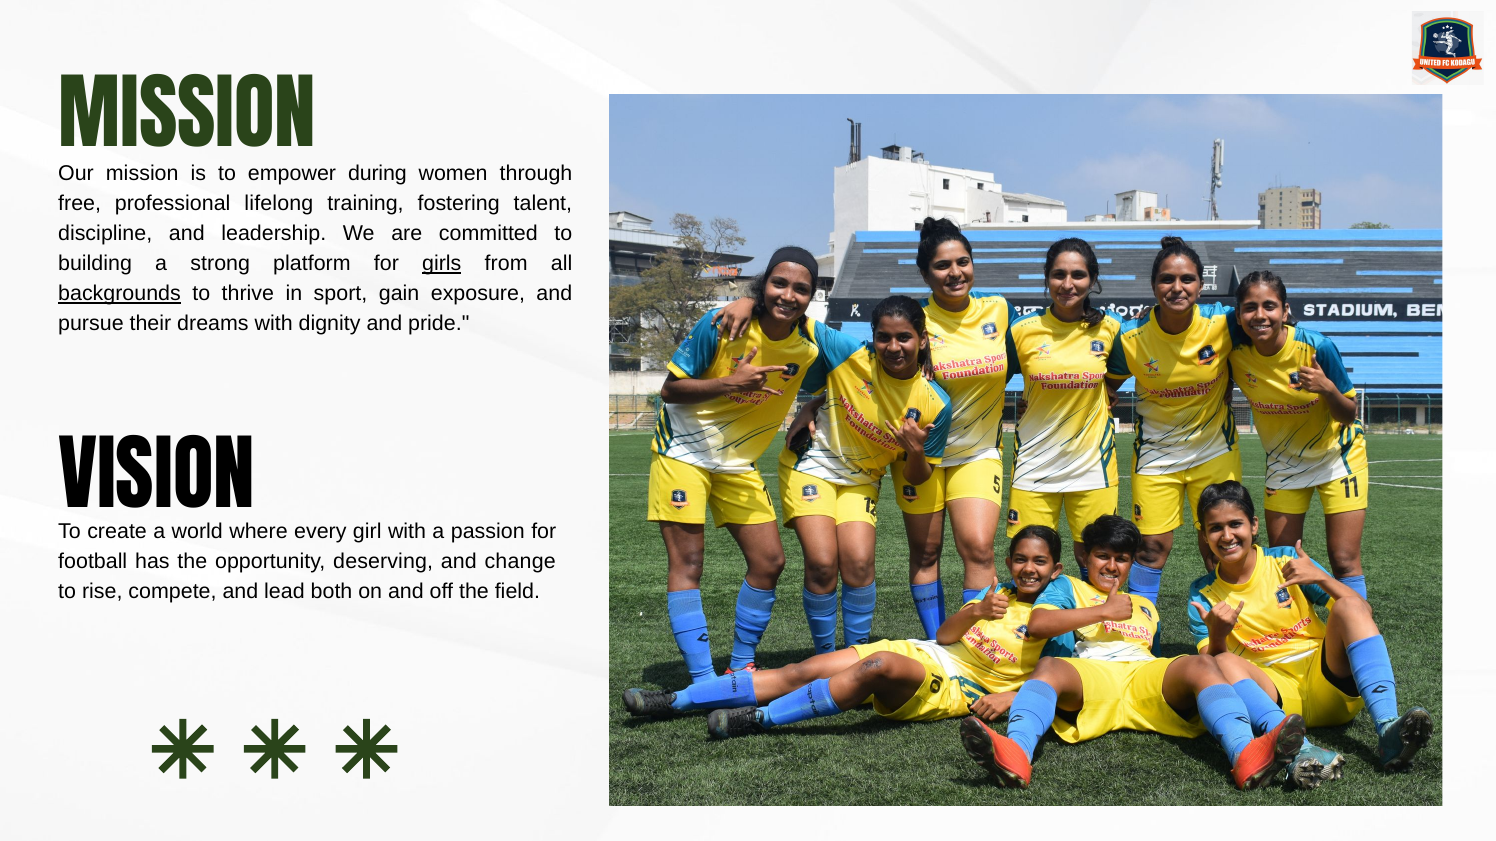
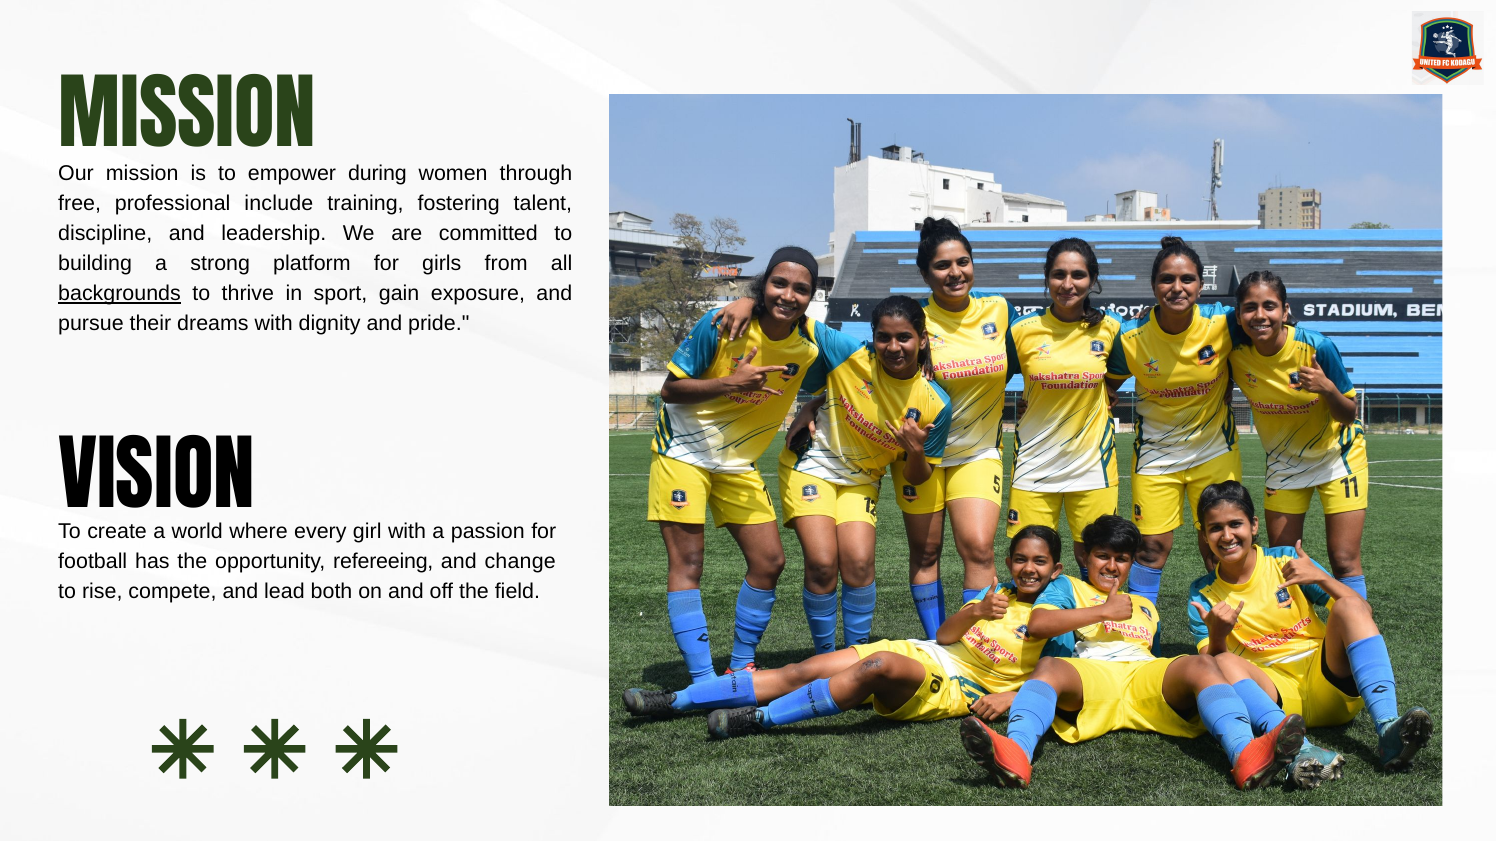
lifelong: lifelong -> include (279, 204)
girls underline: present -> none (442, 264)
deserving: deserving -> refereeing (383, 562)
